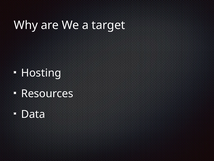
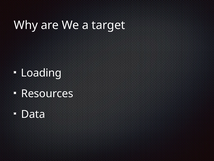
Hosting: Hosting -> Loading (41, 73)
